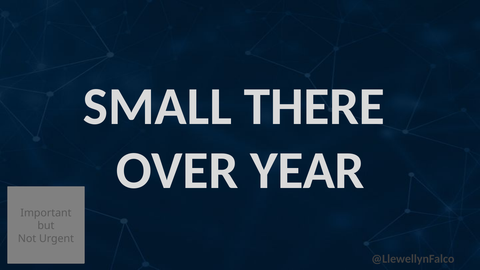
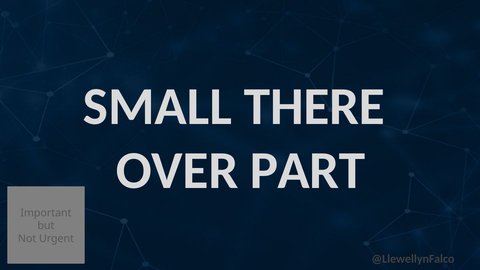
YEAR: YEAR -> PART (307, 171)
